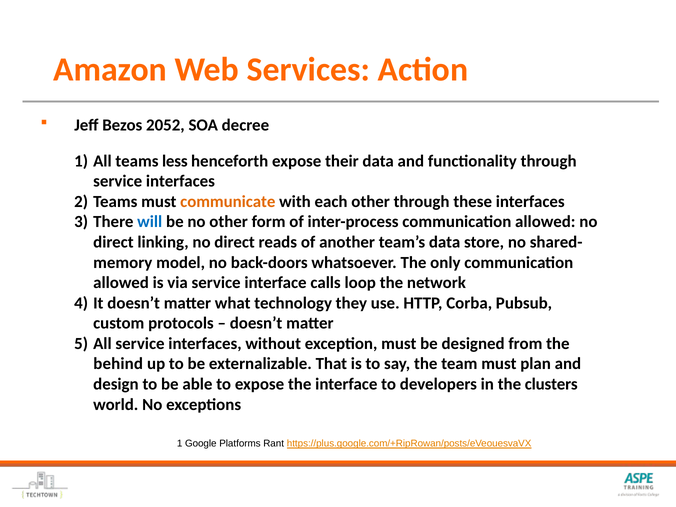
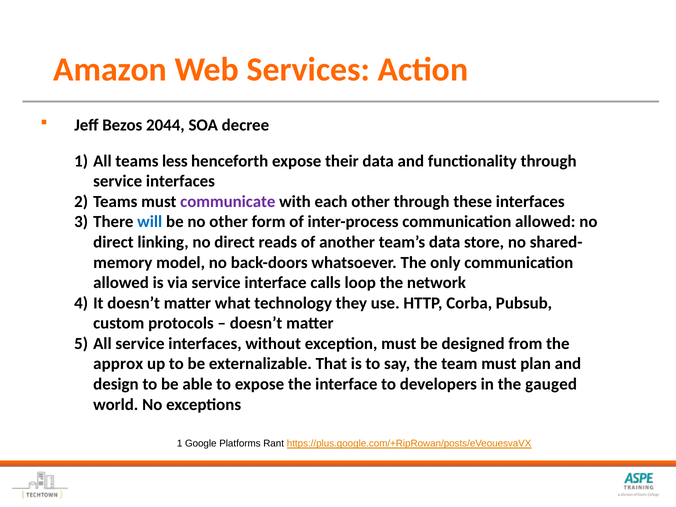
2052: 2052 -> 2044 (165, 125)
communicate colour: orange -> purple (228, 202)
behind: behind -> approx (118, 364)
clusters: clusters -> gauged (551, 384)
